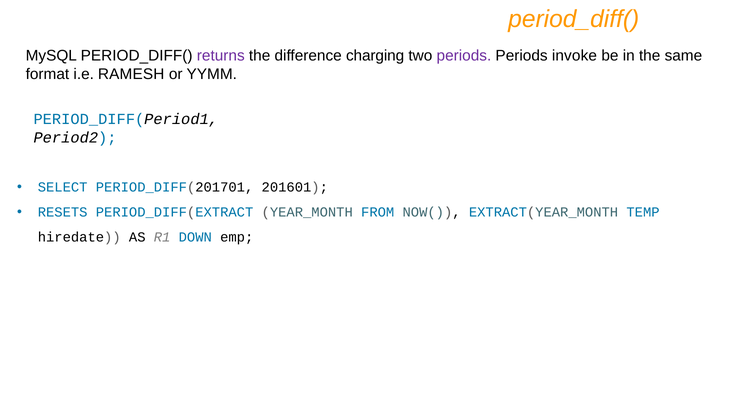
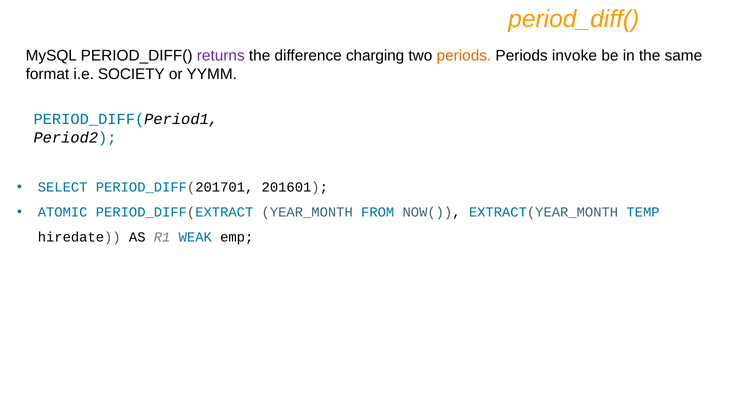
periods colour: purple -> orange (464, 55)
RAMESH: RAMESH -> SOCIETY (131, 74)
RESETS: RESETS -> ATOMIC (63, 212)
DOWN: DOWN -> WEAK (195, 237)
